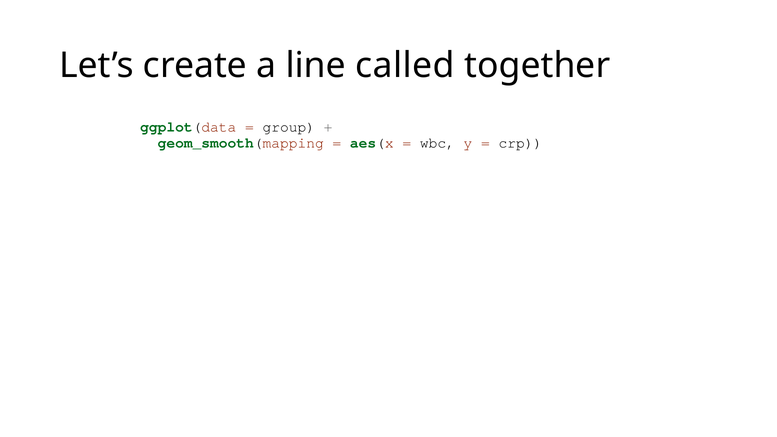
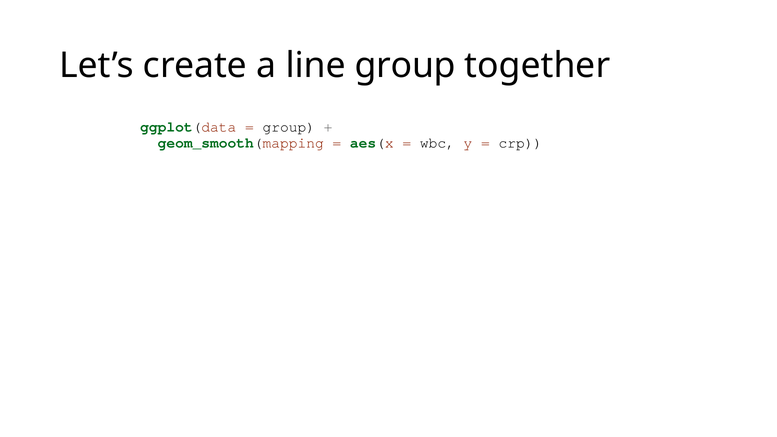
line called: called -> group (405, 65)
